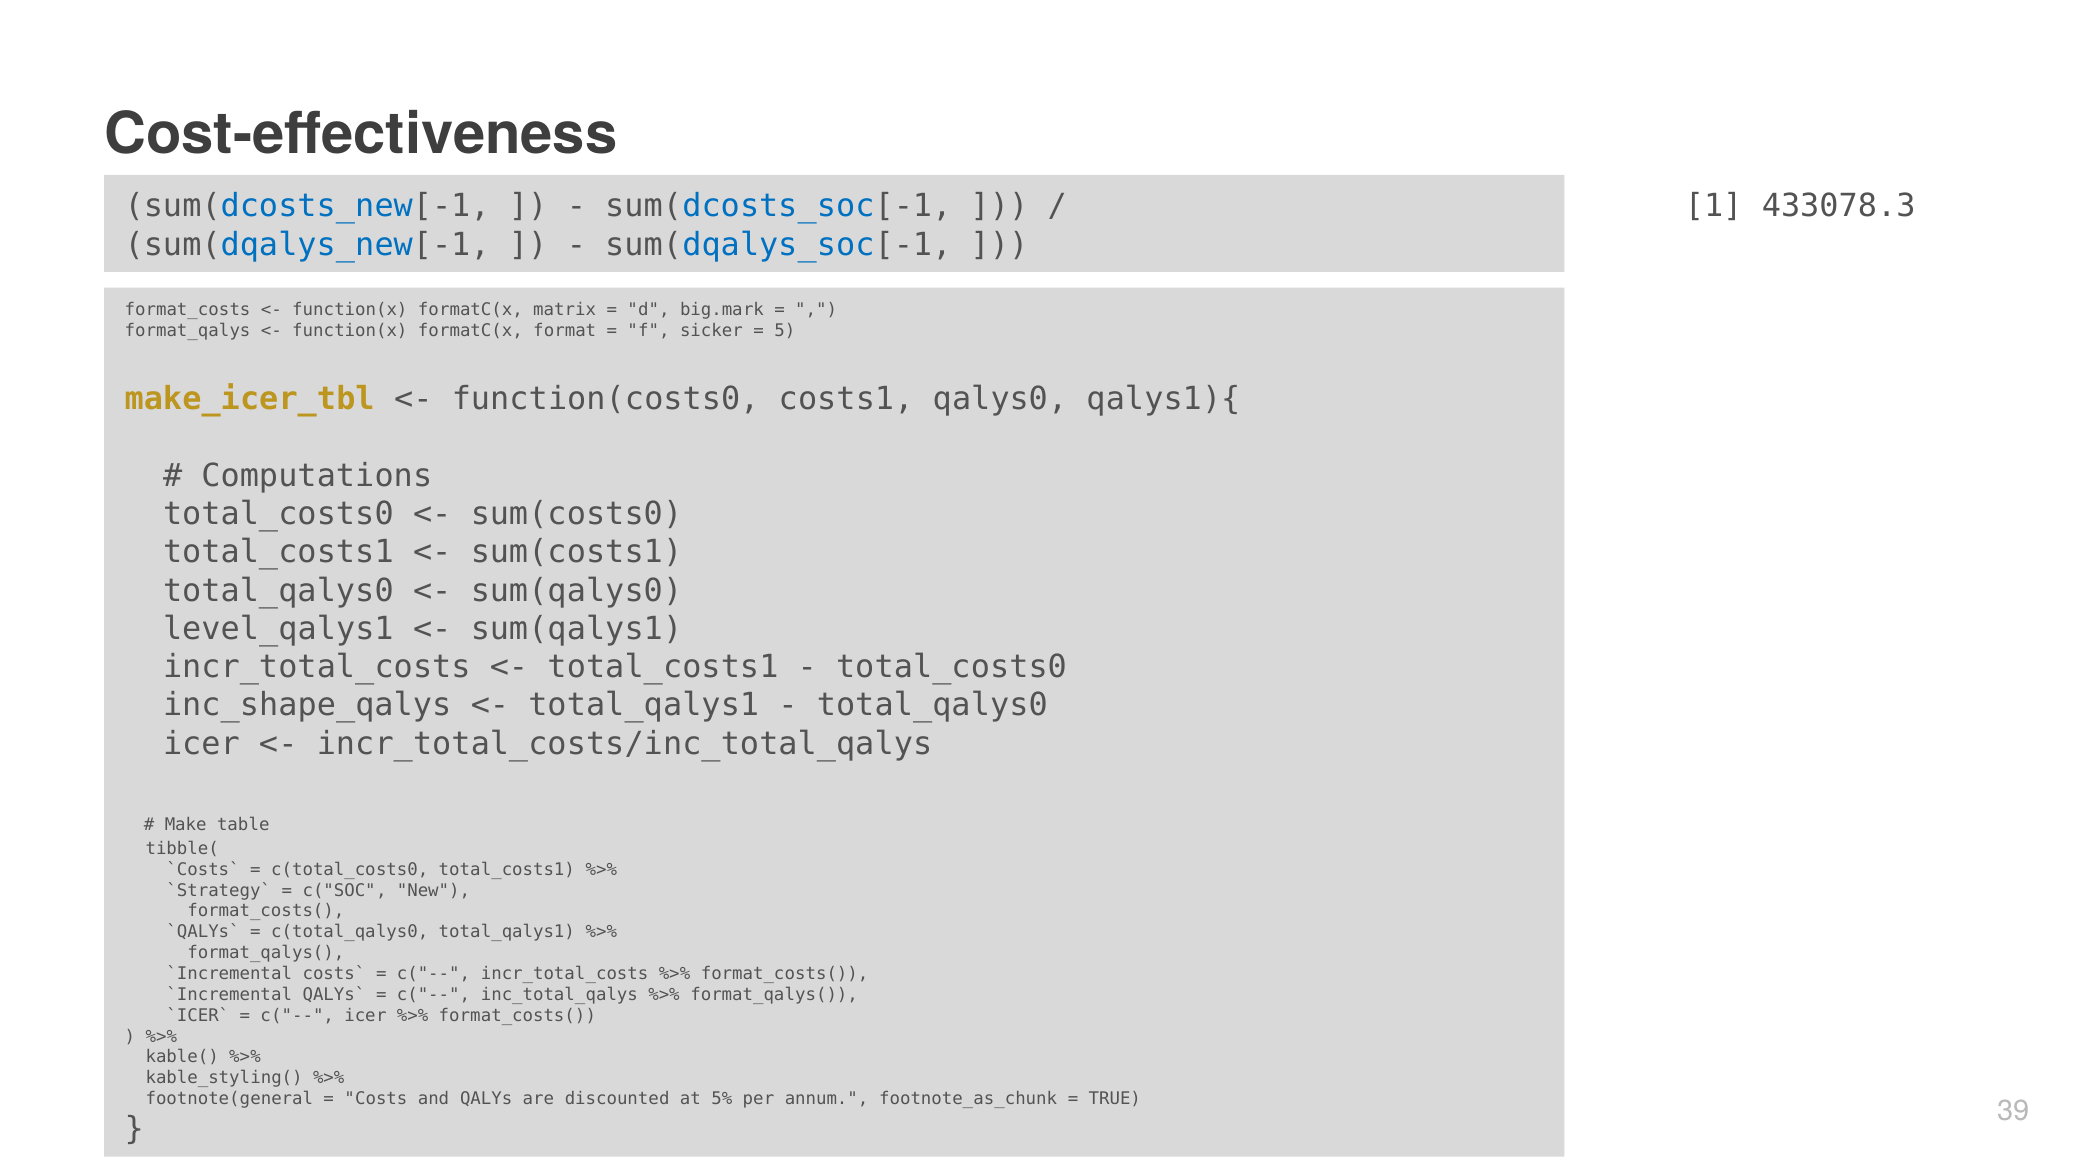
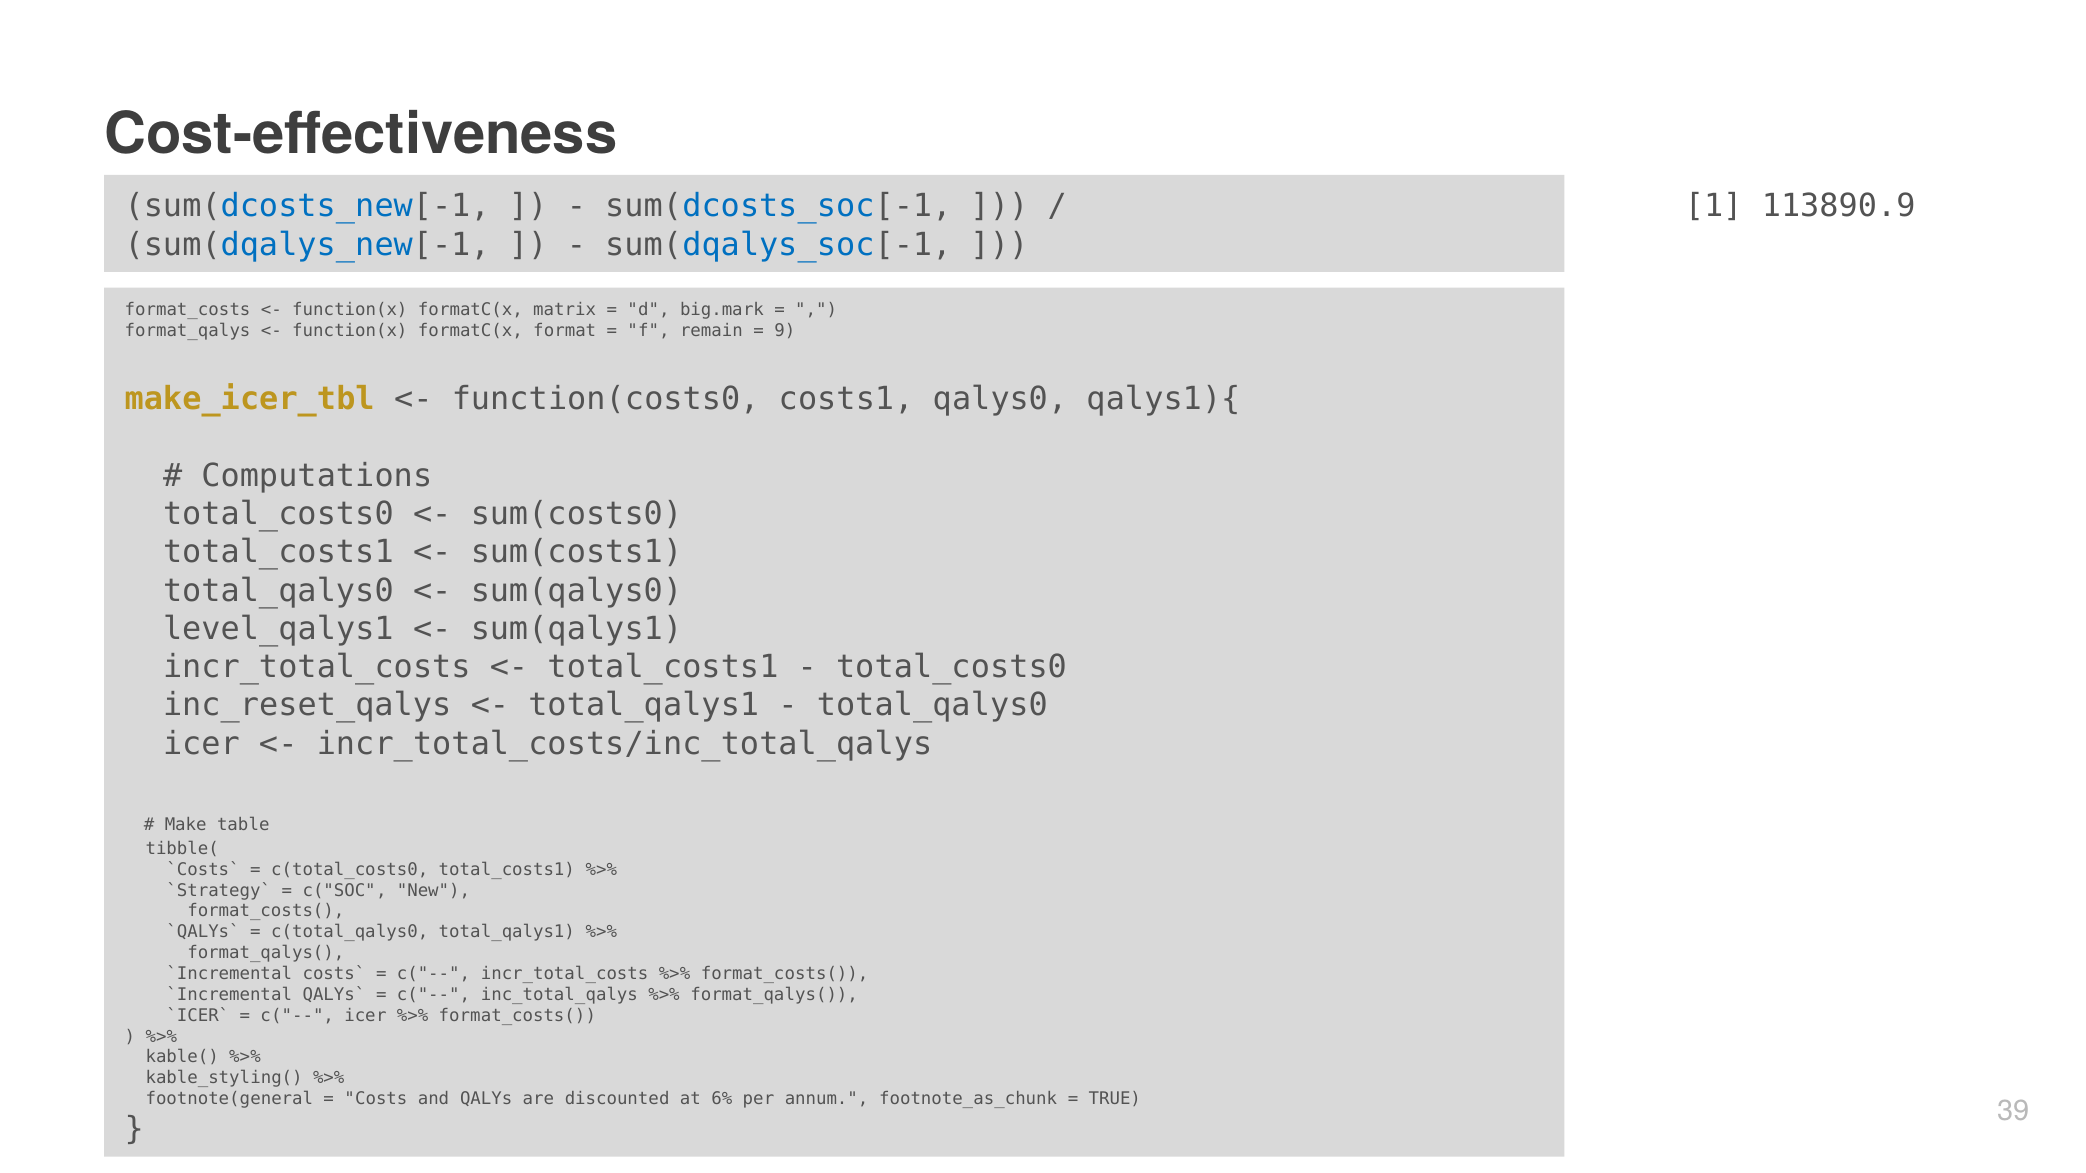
433078.3: 433078.3 -> 113890.9 (1839, 207)
sicker: sicker -> remain (711, 331)
5: 5 -> 9 (785, 331)
inc_shape_qalys: inc_shape_qalys -> inc_reset_qalys (307, 706)
5%: 5% -> 6% (722, 1099)
